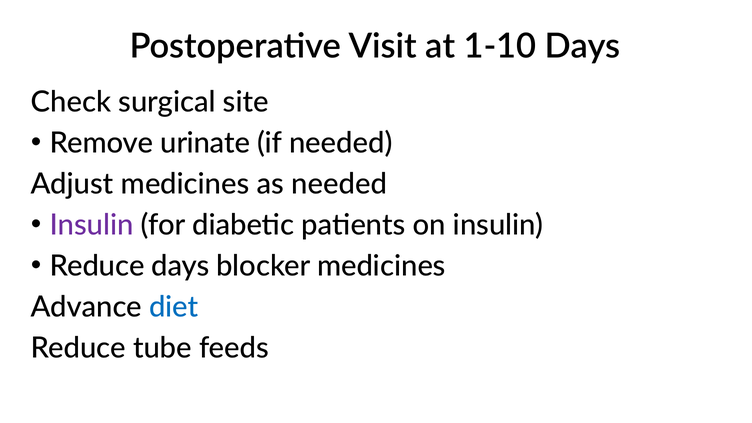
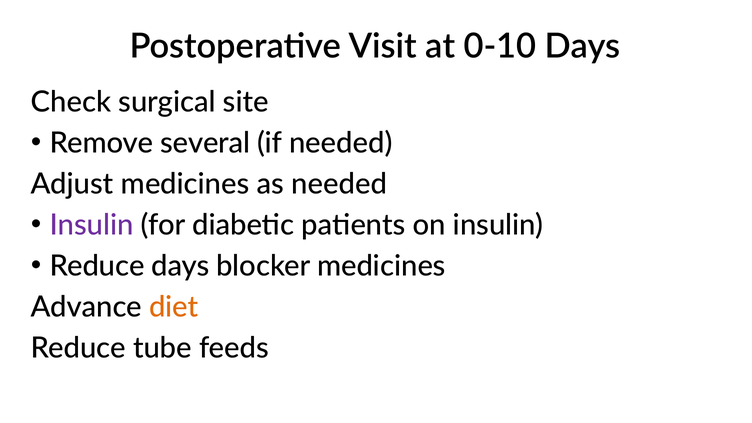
1-10: 1-10 -> 0-10 (500, 47)
urinate: urinate -> several (205, 143)
diet colour: blue -> orange (174, 307)
